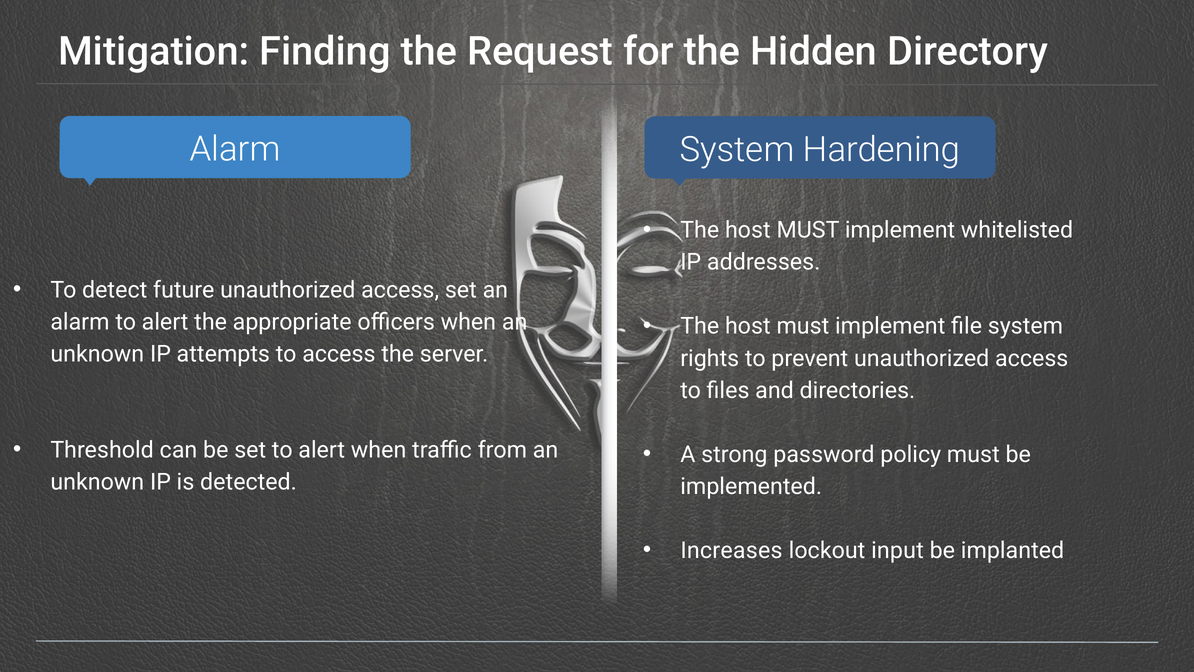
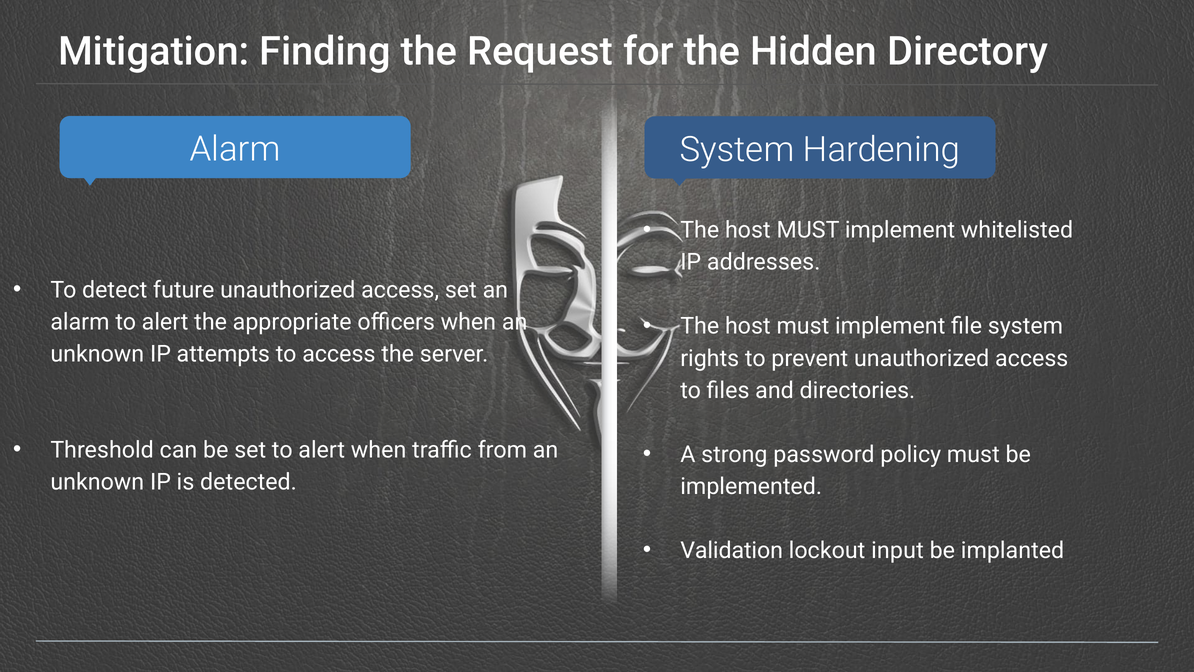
Increases: Increases -> Validation (732, 550)
